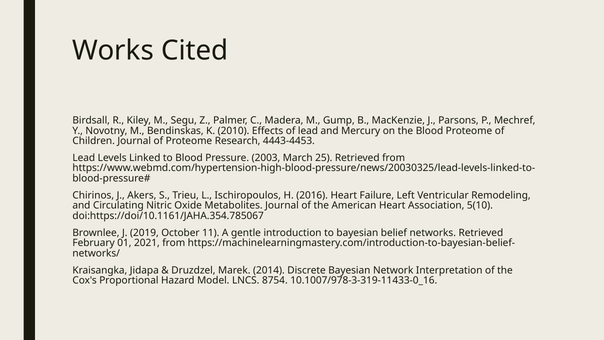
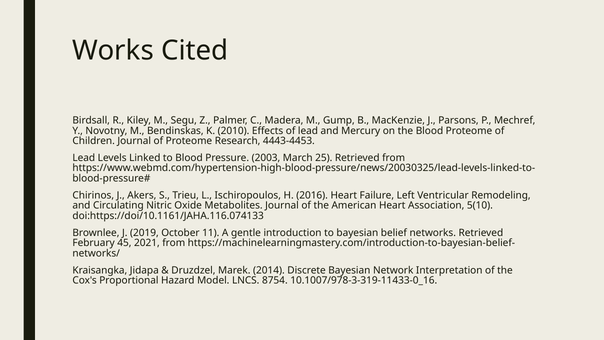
doi:https://doi/10.1161/JAHA.354.785067: doi:https://doi/10.1161/JAHA.354.785067 -> doi:https://doi/10.1161/JAHA.116.074133 (168, 216)
01: 01 -> 45 (124, 243)
